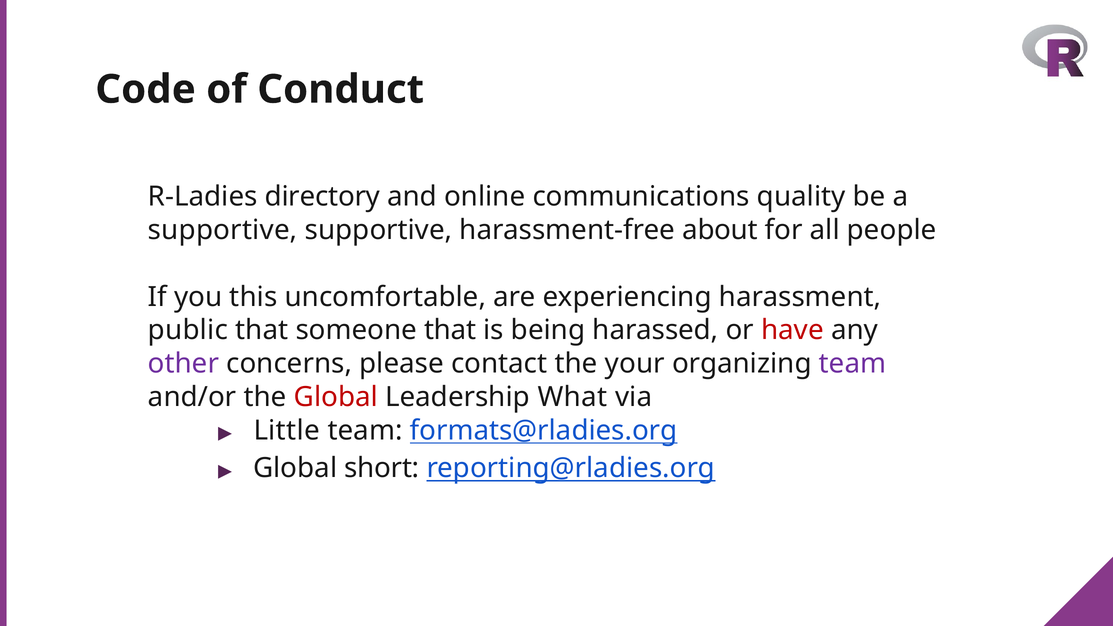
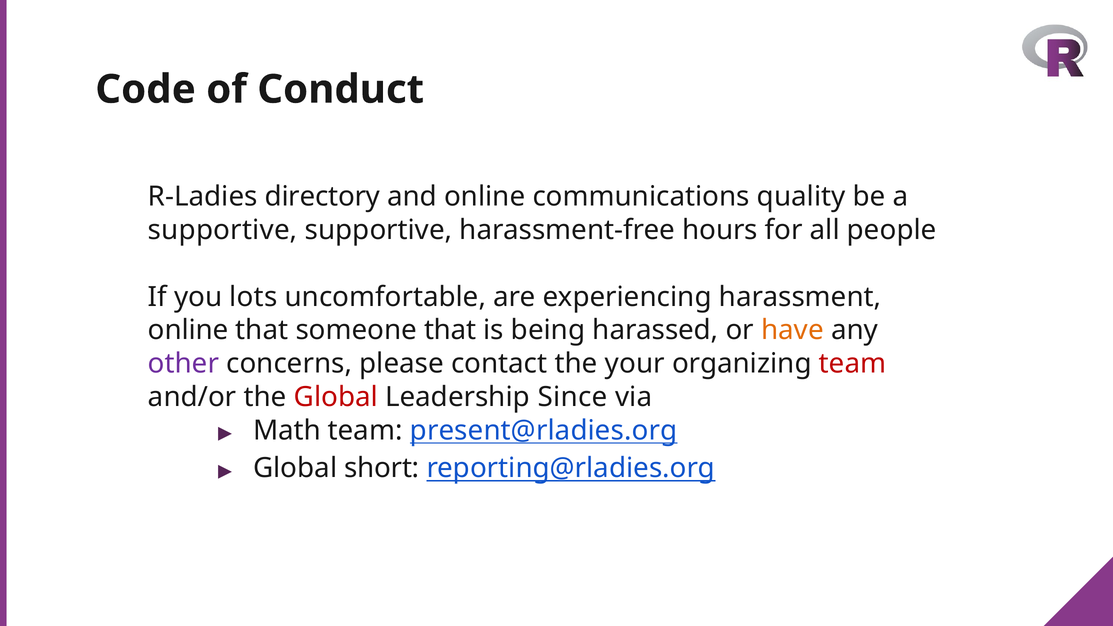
about: about -> hours (720, 230)
this: this -> lots (253, 297)
public: public -> online (188, 330)
have colour: red -> orange (792, 330)
team colour: purple -> red (853, 364)
What: What -> Since (572, 397)
Little: Little -> Math (287, 430)
formats@rladies.org: formats@rladies.org -> present@rladies.org (544, 430)
